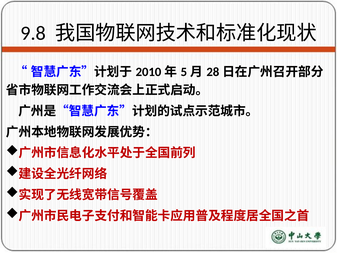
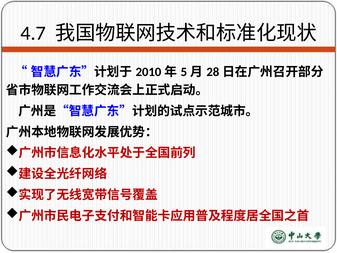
9.8: 9.8 -> 4.7 (33, 33)
